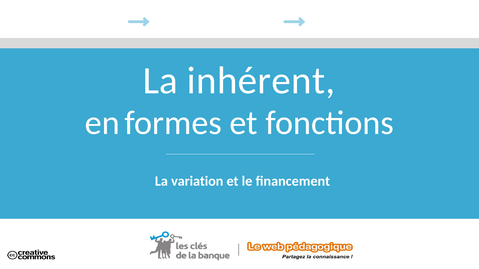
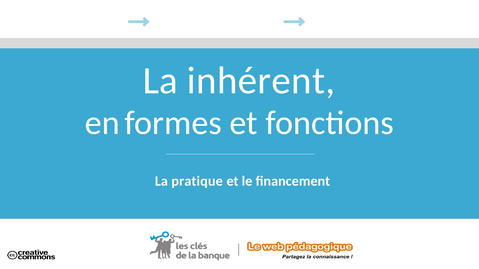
variation: variation -> pratique (197, 181)
